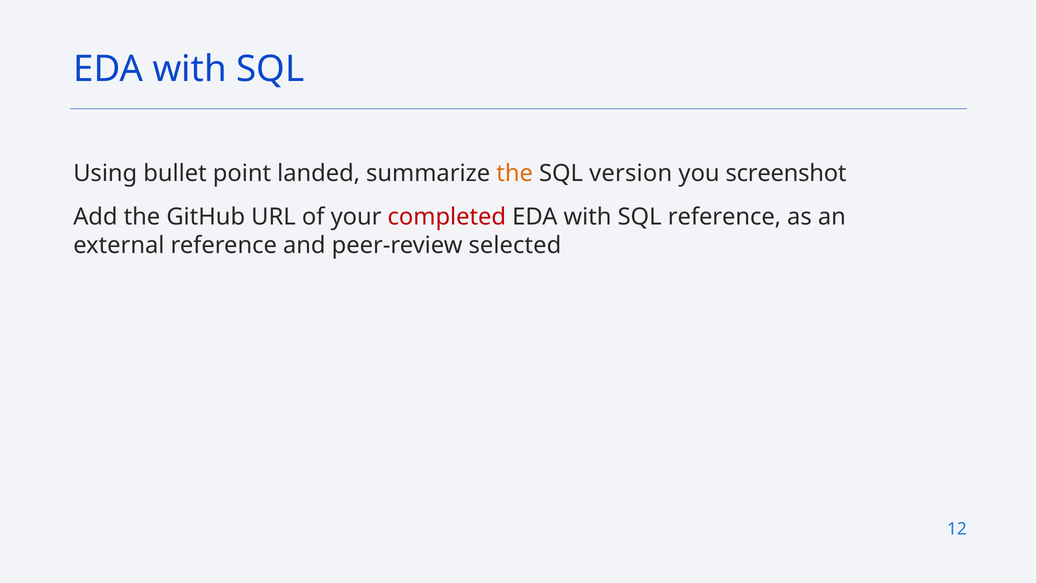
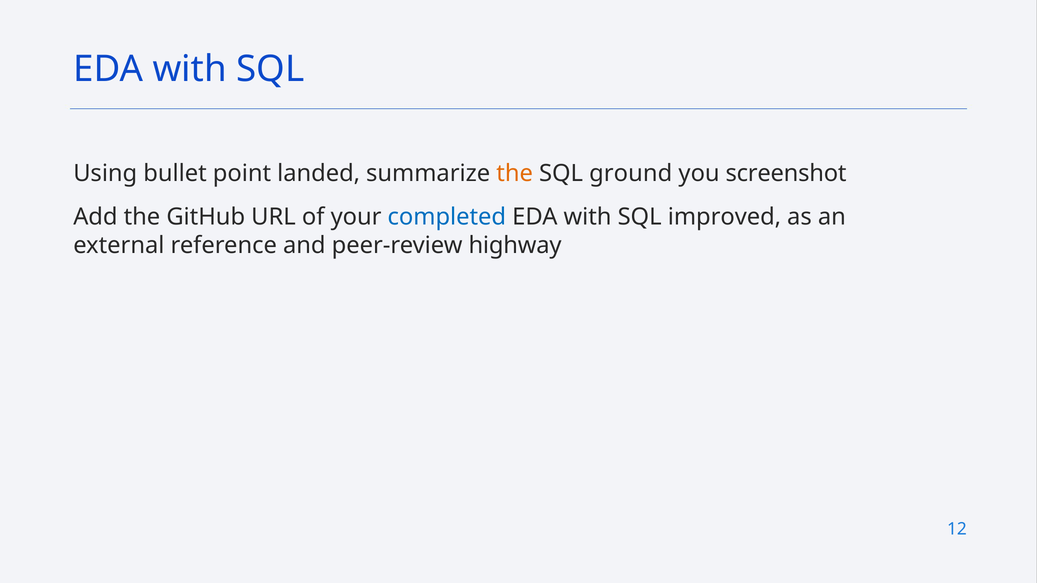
version: version -> ground (631, 173)
completed colour: red -> blue (447, 217)
SQL reference: reference -> improved (724, 217)
selected: selected -> highway (515, 246)
